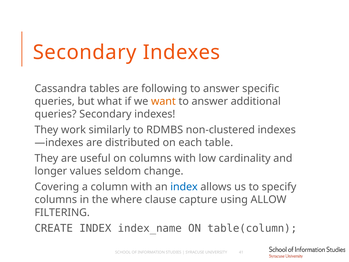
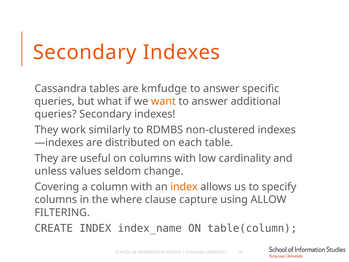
following: following -> kmfudge (164, 88)
longer: longer -> unless (51, 171)
index colour: blue -> orange (184, 187)
